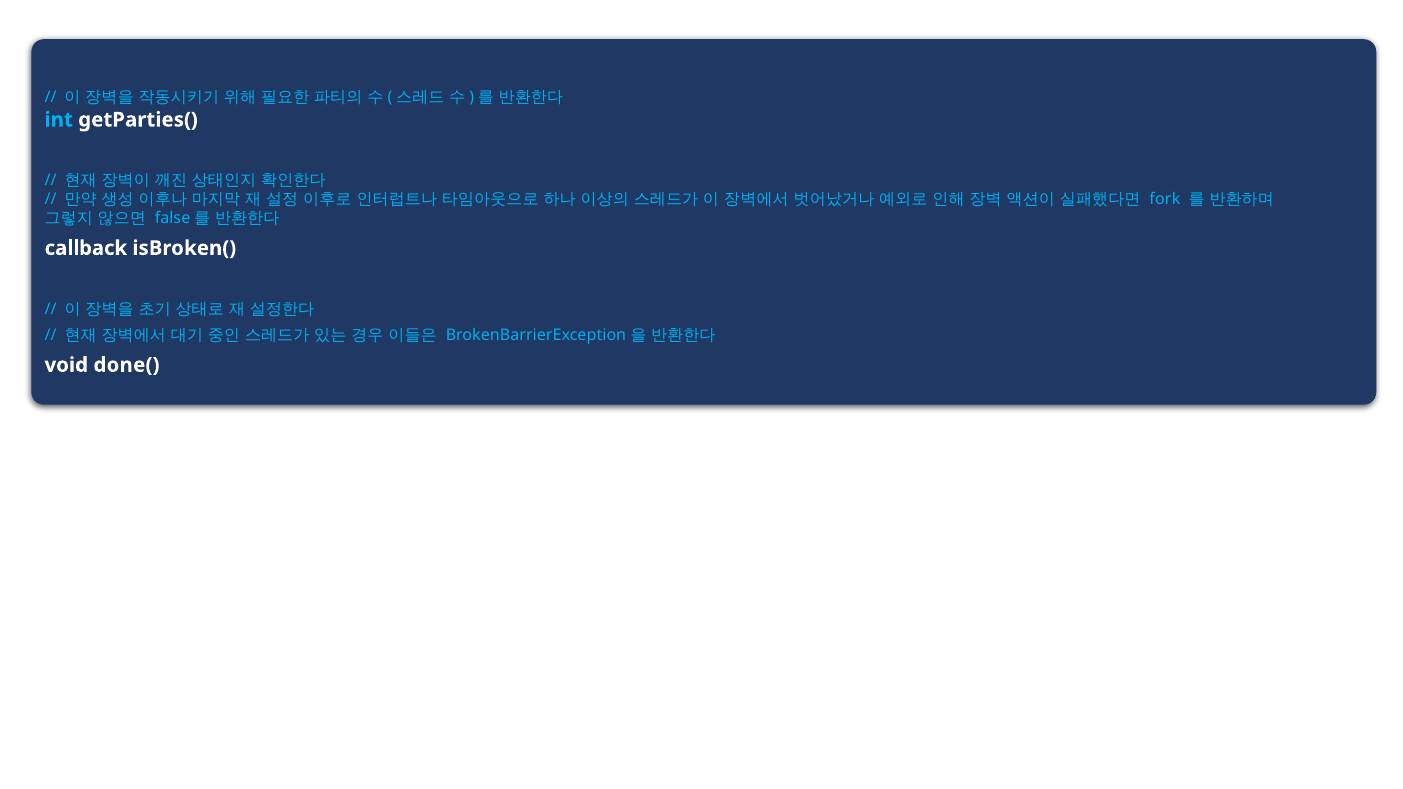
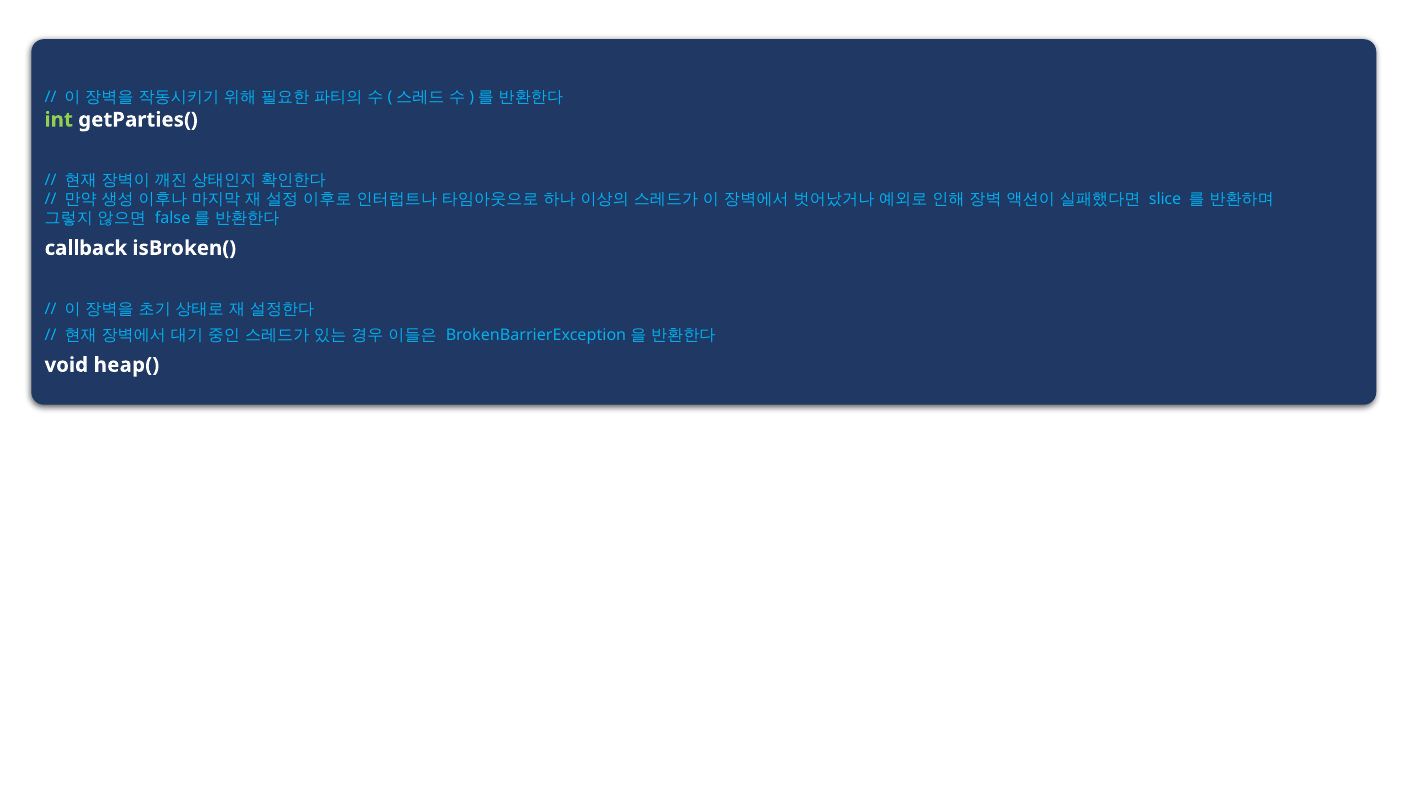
int colour: light blue -> light green (59, 120)
fork: fork -> slice (1165, 199)
done(: done( -> heap( (126, 365)
